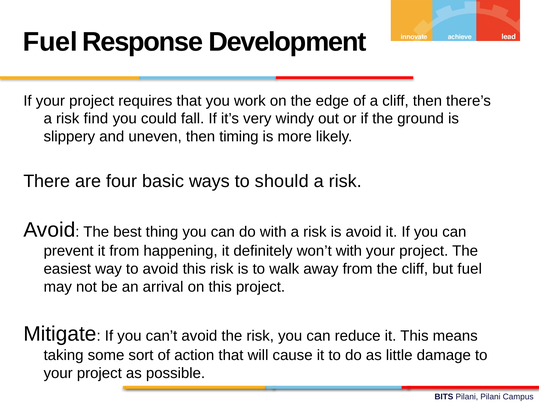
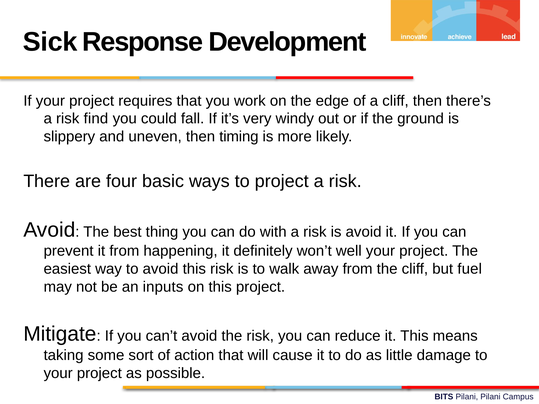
Fuel: Fuel -> Sick (50, 42)
to should: should -> project (282, 181)
won’t with: with -> well (349, 251)
arrival: arrival -> inputs (163, 287)
